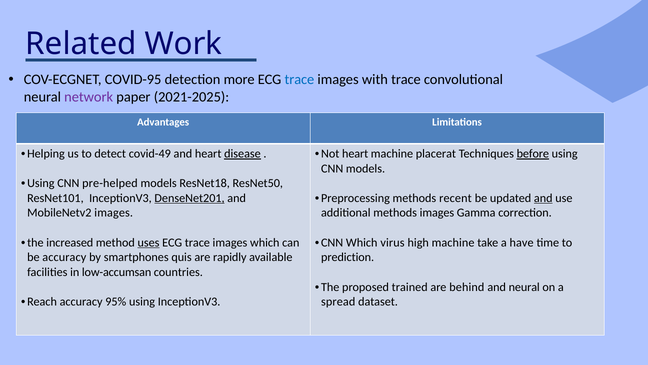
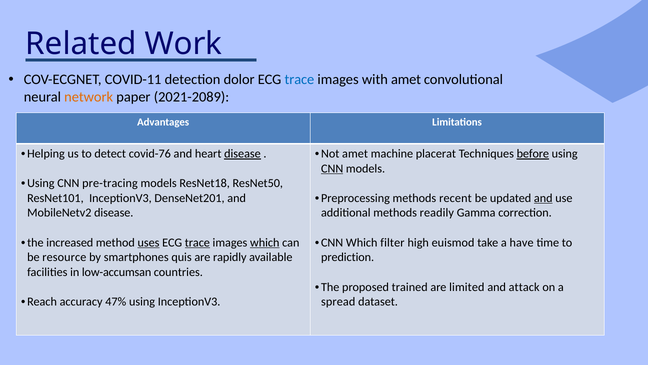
COVID-95: COVID-95 -> COVID-11 (133, 79)
more: more -> dolor (239, 79)
with trace: trace -> amet (406, 79)
network colour: purple -> orange (89, 97)
2021-2025: 2021-2025 -> 2021-2089 (191, 97)
covid-49: covid-49 -> covid-76 (150, 153)
Not heart: heart -> amet (355, 153)
CNN underline: none -> present (332, 168)
pre-helped: pre-helped -> pre-tracing (110, 183)
DenseNet201 underline: present -> none (190, 198)
MobileNetv2 images: images -> disease (114, 213)
methods images: images -> readily (437, 213)
trace underline: none -> present (197, 242)
which underline: none -> present (265, 242)
virus: virus -> filter (392, 242)
high machine: machine -> euismod (453, 242)
be accuracy: accuracy -> resource (64, 257)
behind: behind -> limited (467, 287)
and neural: neural -> attack (524, 287)
95%: 95% -> 47% (116, 301)
